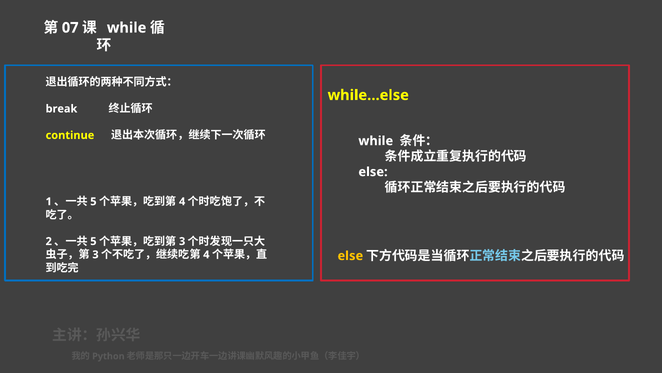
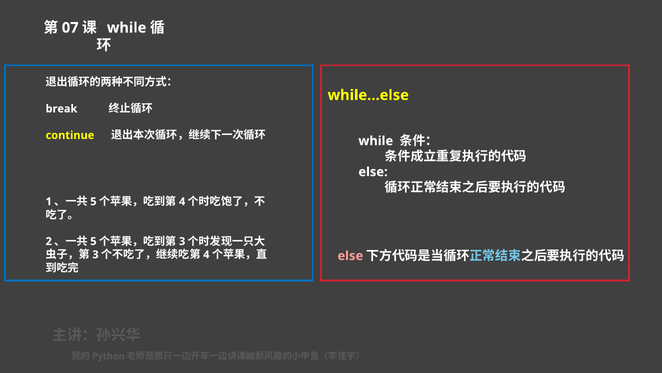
else colour: yellow -> pink (350, 255)
